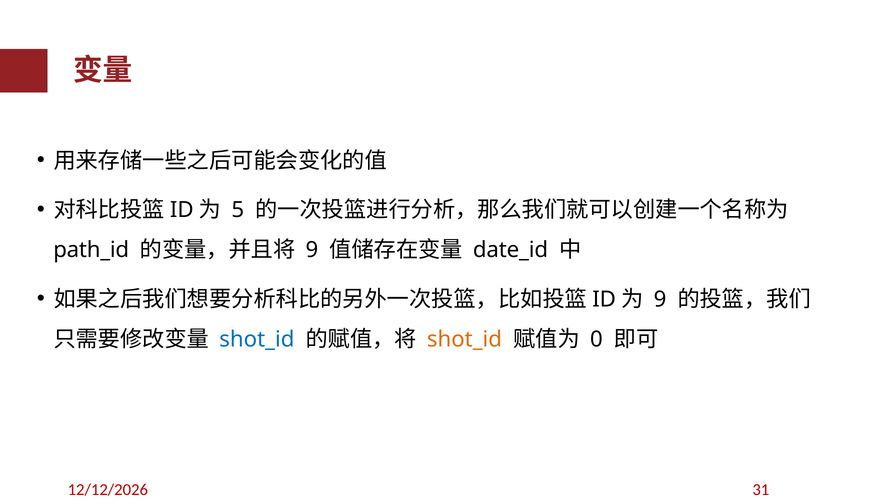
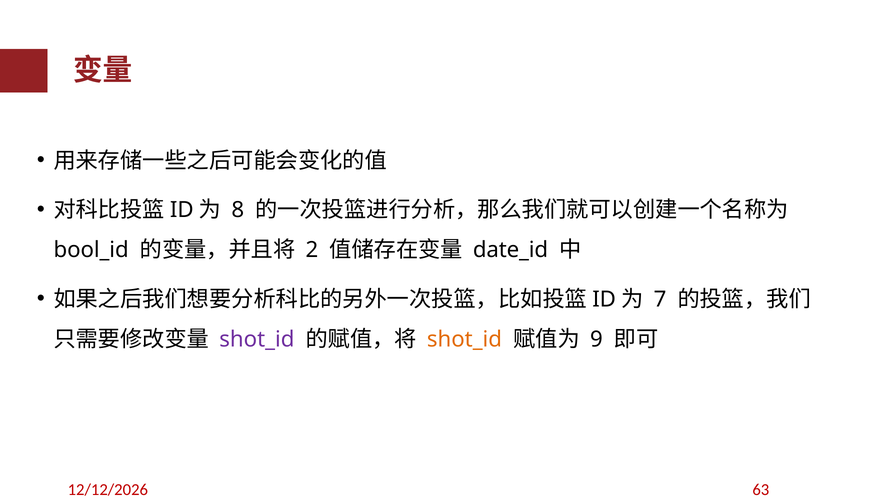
5: 5 -> 8 (238, 210)
path_id: path_id -> bool_id (91, 250)
9: 9 -> 2 (312, 250)
9: 9 -> 7 (660, 299)
shot_id colour: blue -> purple (257, 339)
0: 0 -> 9 (596, 339)
31: 31 -> 63 (761, 490)
